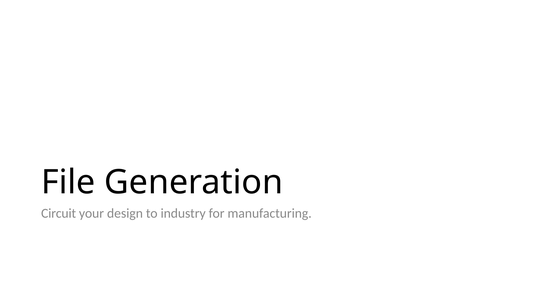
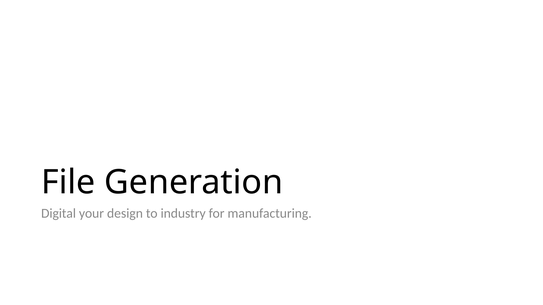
Circuit: Circuit -> Digital (59, 214)
